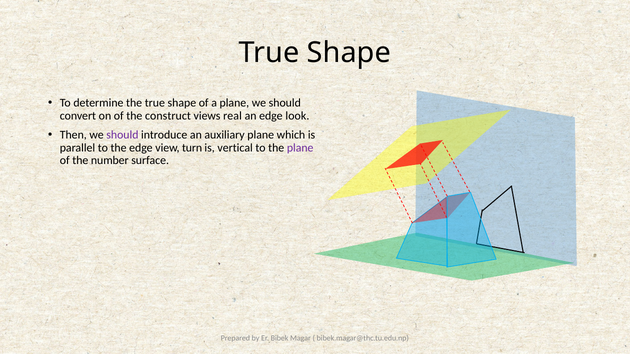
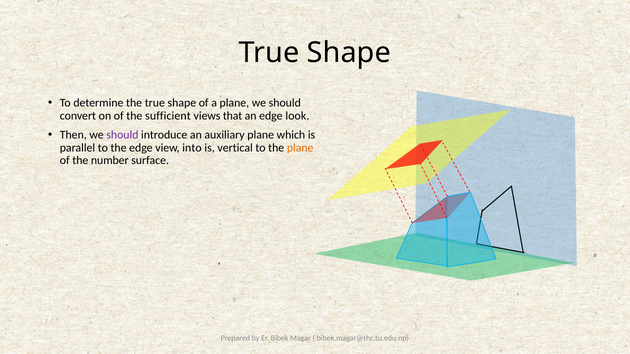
construct: construct -> sufficient (168, 116)
real: real -> that (233, 116)
turn: turn -> into (192, 148)
plane colour: purple -> orange (300, 148)
